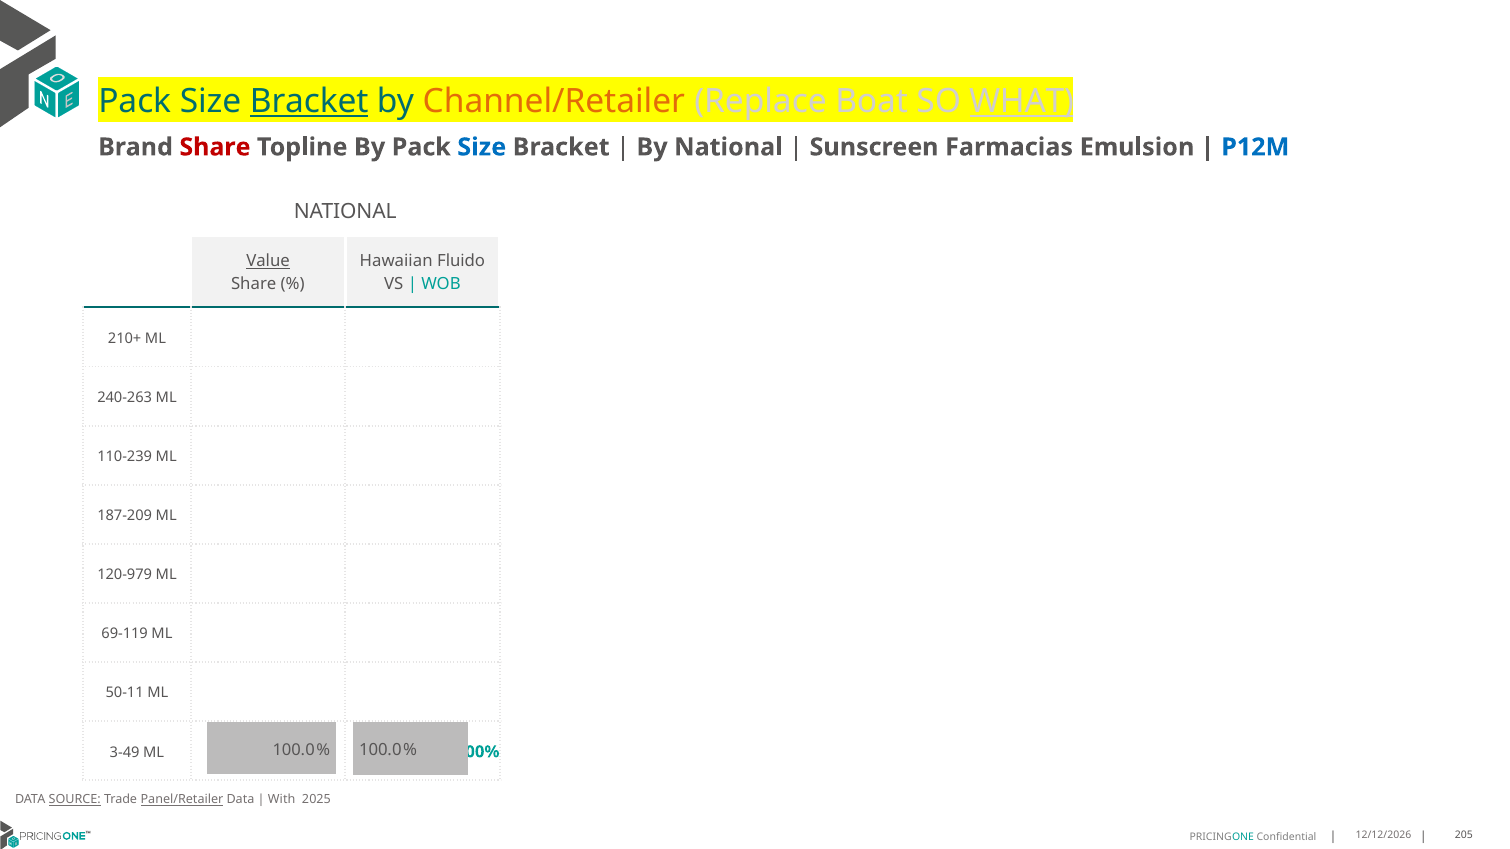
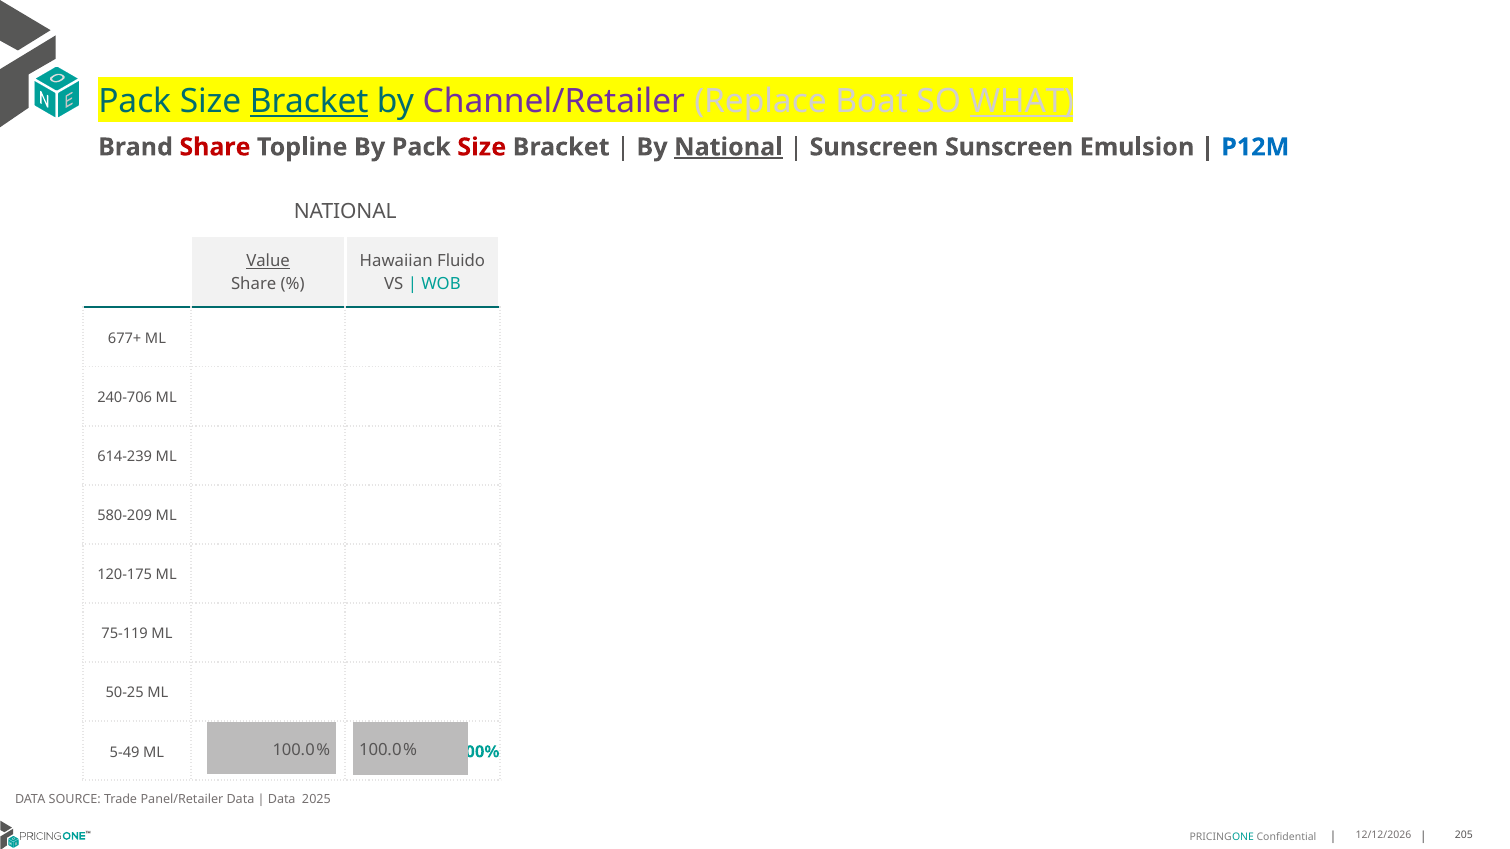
Channel/Retailer colour: orange -> purple (554, 101)
Size colour: blue -> red (482, 147)
National underline: none -> present (728, 147)
Sunscreen Farmacias: Farmacias -> Sunscreen (1009, 147)
210+: 210+ -> 677+ (125, 338)
240-263: 240-263 -> 240-706 (125, 398)
110-239: 110-239 -> 614-239 (125, 457)
187-209: 187-209 -> 580-209 (125, 516)
120-979: 120-979 -> 120-175 (125, 575)
69-119: 69-119 -> 75-119 (125, 634)
50-11: 50-11 -> 50-25 (125, 693)
3-49: 3-49 -> 5-49 (125, 753)
SOURCE underline: present -> none (75, 800)
Panel/Retailer underline: present -> none (182, 800)
With: With -> Data (282, 800)
